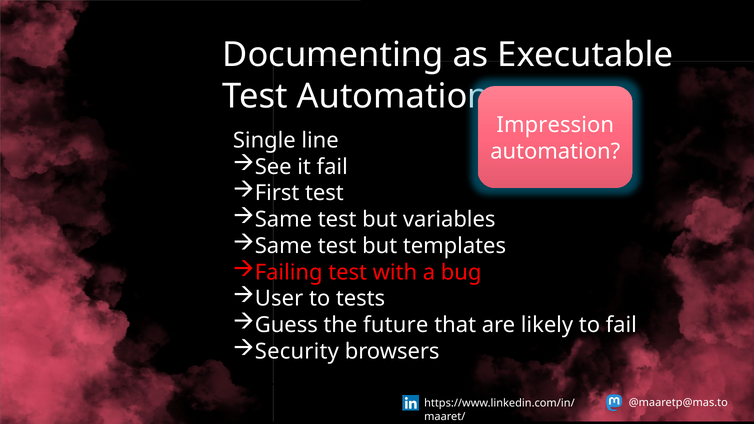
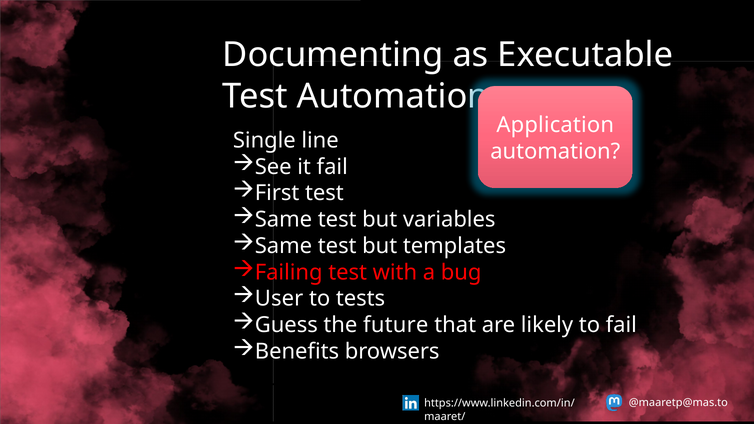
Impression: Impression -> Application (555, 125)
Security: Security -> Benefits (297, 352)
